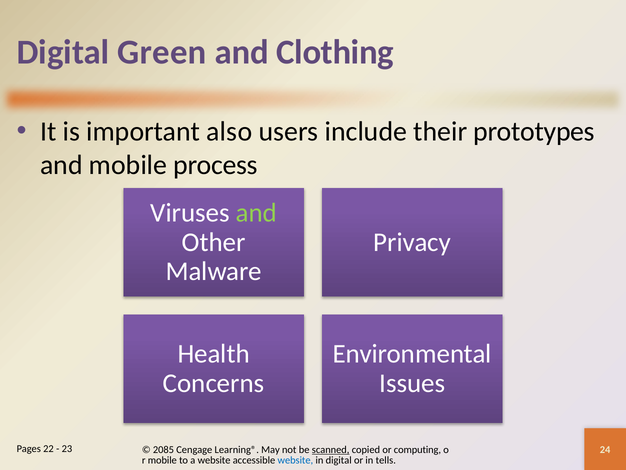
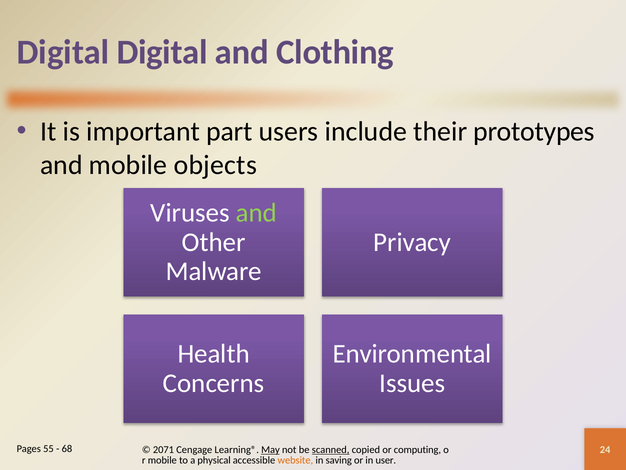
Digital Green: Green -> Digital (162, 52)
also: also -> part (229, 131)
process: process -> objects (215, 165)
22: 22 -> 55 (49, 448)
23: 23 -> 68 (67, 448)
2085: 2085 -> 2071 (163, 449)
May underline: none -> present (270, 449)
a website: website -> physical (214, 460)
website colour: blue -> orange (295, 460)
in digital: digital -> saving (339, 460)
tells: tells -> user (386, 460)
